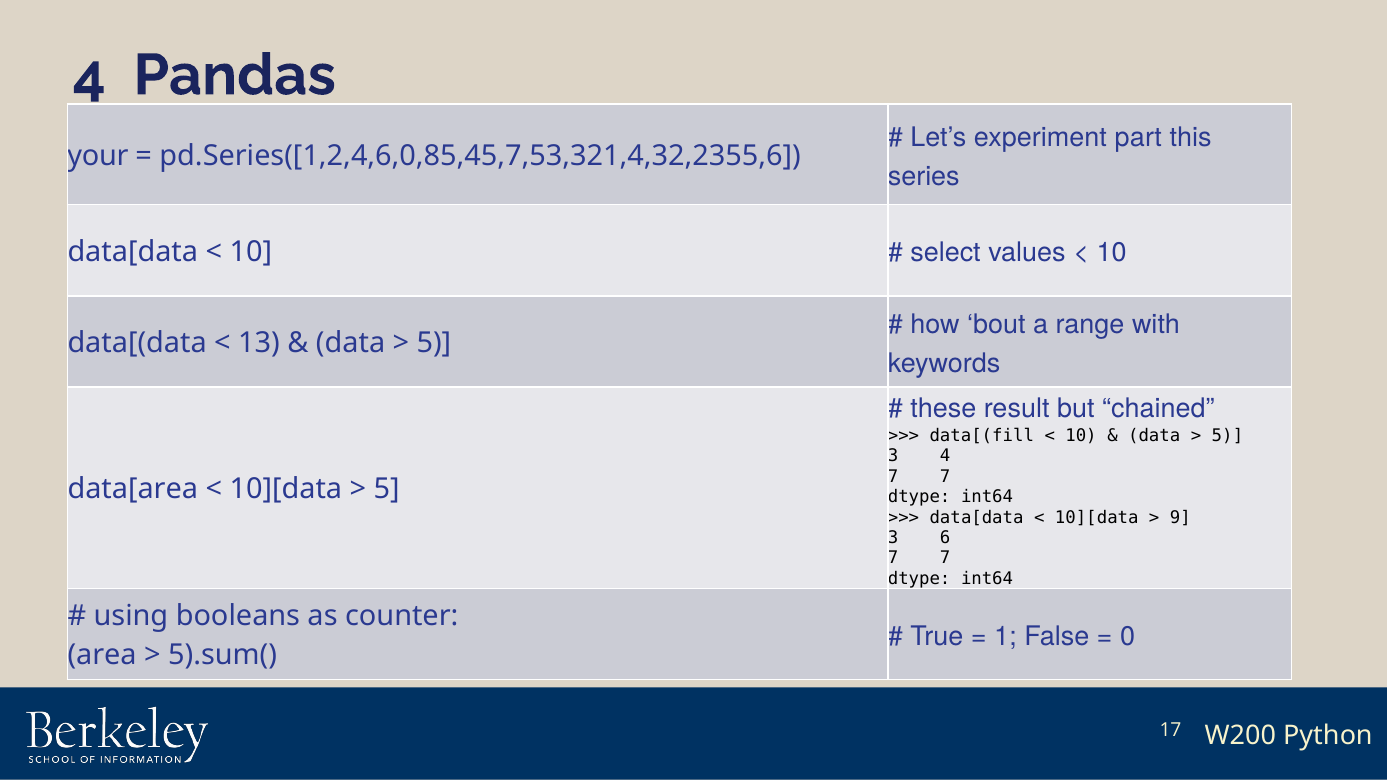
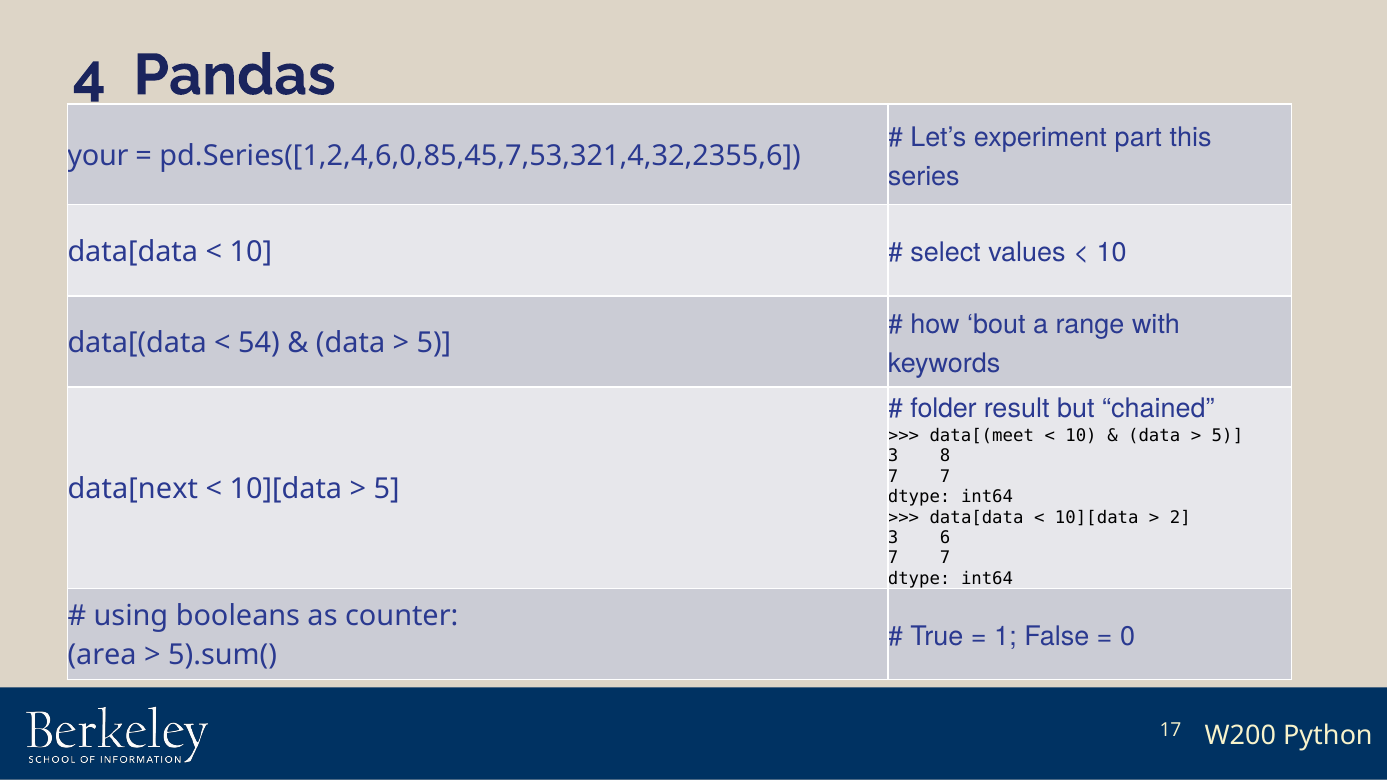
13: 13 -> 54 (259, 343)
these: these -> folder (943, 409)
data[(fill: data[(fill -> data[(meet (982, 436)
3 4: 4 -> 8 (945, 456)
data[area: data[area -> data[next (133, 489)
9: 9 -> 2 (1180, 517)
